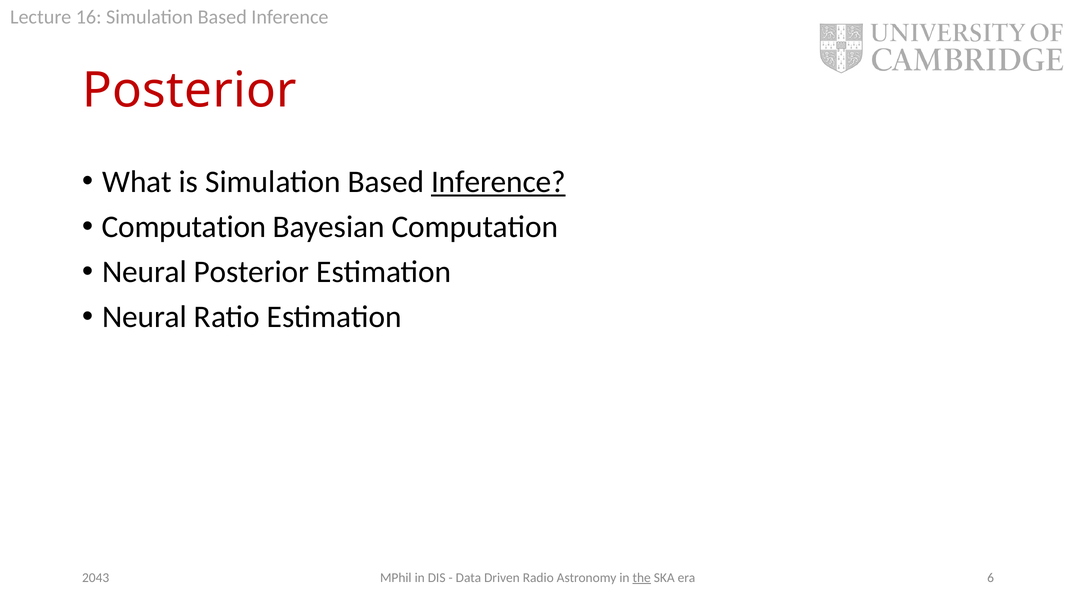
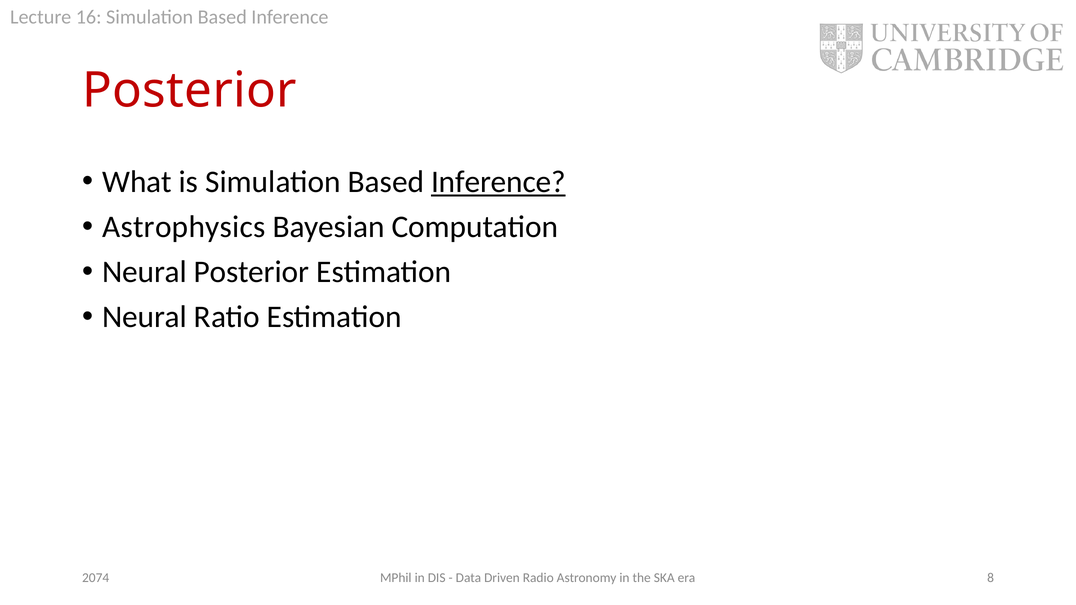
Computation: Computation -> Astrophysics (184, 227)
the underline: present -> none (642, 578)
6: 6 -> 8 (991, 578)
2043: 2043 -> 2074 (96, 578)
